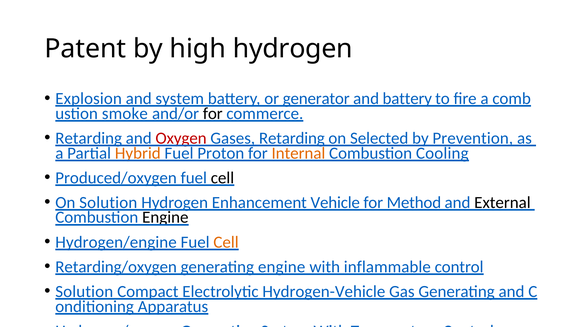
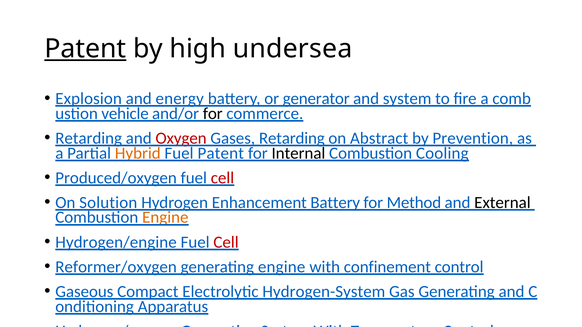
Patent underline: none -> present (85, 49)
high hydrogen: hydrogen -> undersea (293, 49)
and system: system -> energy (180, 99)
and battery: battery -> system (407, 99)
smoke: smoke -> vehicle (125, 114)
Selected: Selected -> Abstract (379, 138)
Fuel Proton: Proton -> Patent (221, 153)
Internal colour: orange -> black (298, 153)
cell colour: black -> red (222, 178)
Enhancement Vehicle: Vehicle -> Battery (335, 203)
Engine colour: black -> orange (165, 218)
Cell colour: orange -> red (226, 242)
Retarding/oxygen: Retarding/oxygen -> Reformer/oxygen (116, 267)
inflammable: inflammable -> confinement (387, 267)
Solution: Solution -> Gaseous (84, 292)
Hydrogen-Vehicle: Hydrogen-Vehicle -> Hydrogen-System (324, 292)
